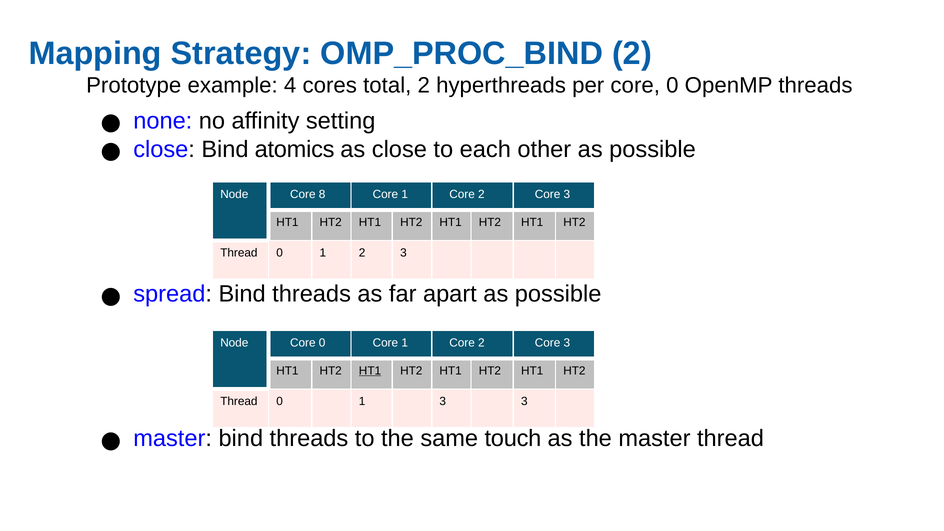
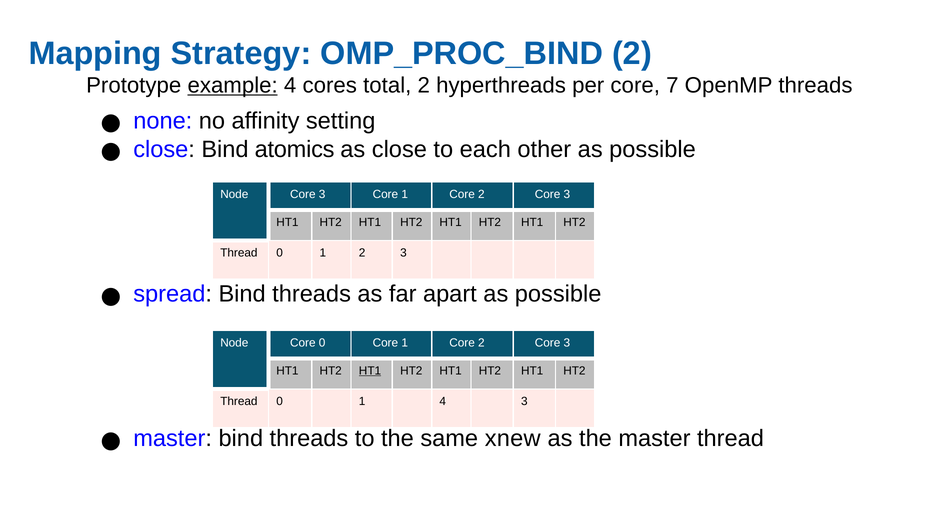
example underline: none -> present (233, 85)
per core 0: 0 -> 7 (672, 85)
Node Core 8: 8 -> 3 (322, 194)
1 3: 3 -> 4 (443, 401)
touch: touch -> xnew (513, 439)
